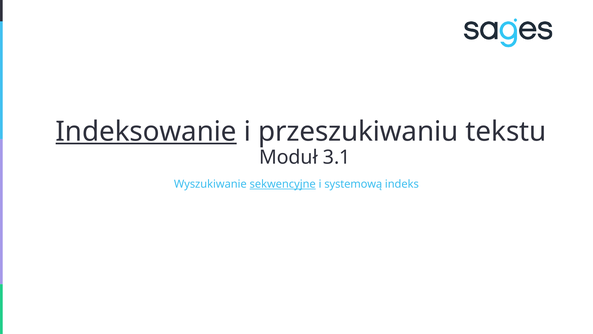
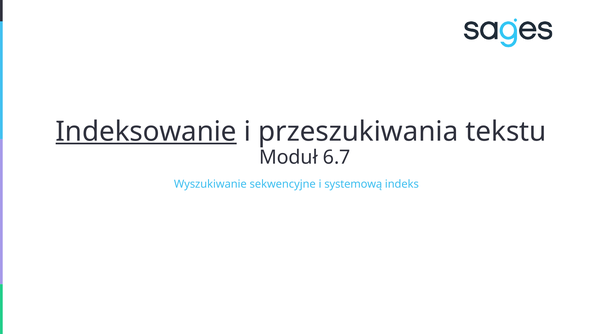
przeszukiwaniu: przeszukiwaniu -> przeszukiwania (358, 131)
3.1: 3.1 -> 6.7 (337, 157)
sekwencyjne underline: present -> none (283, 184)
